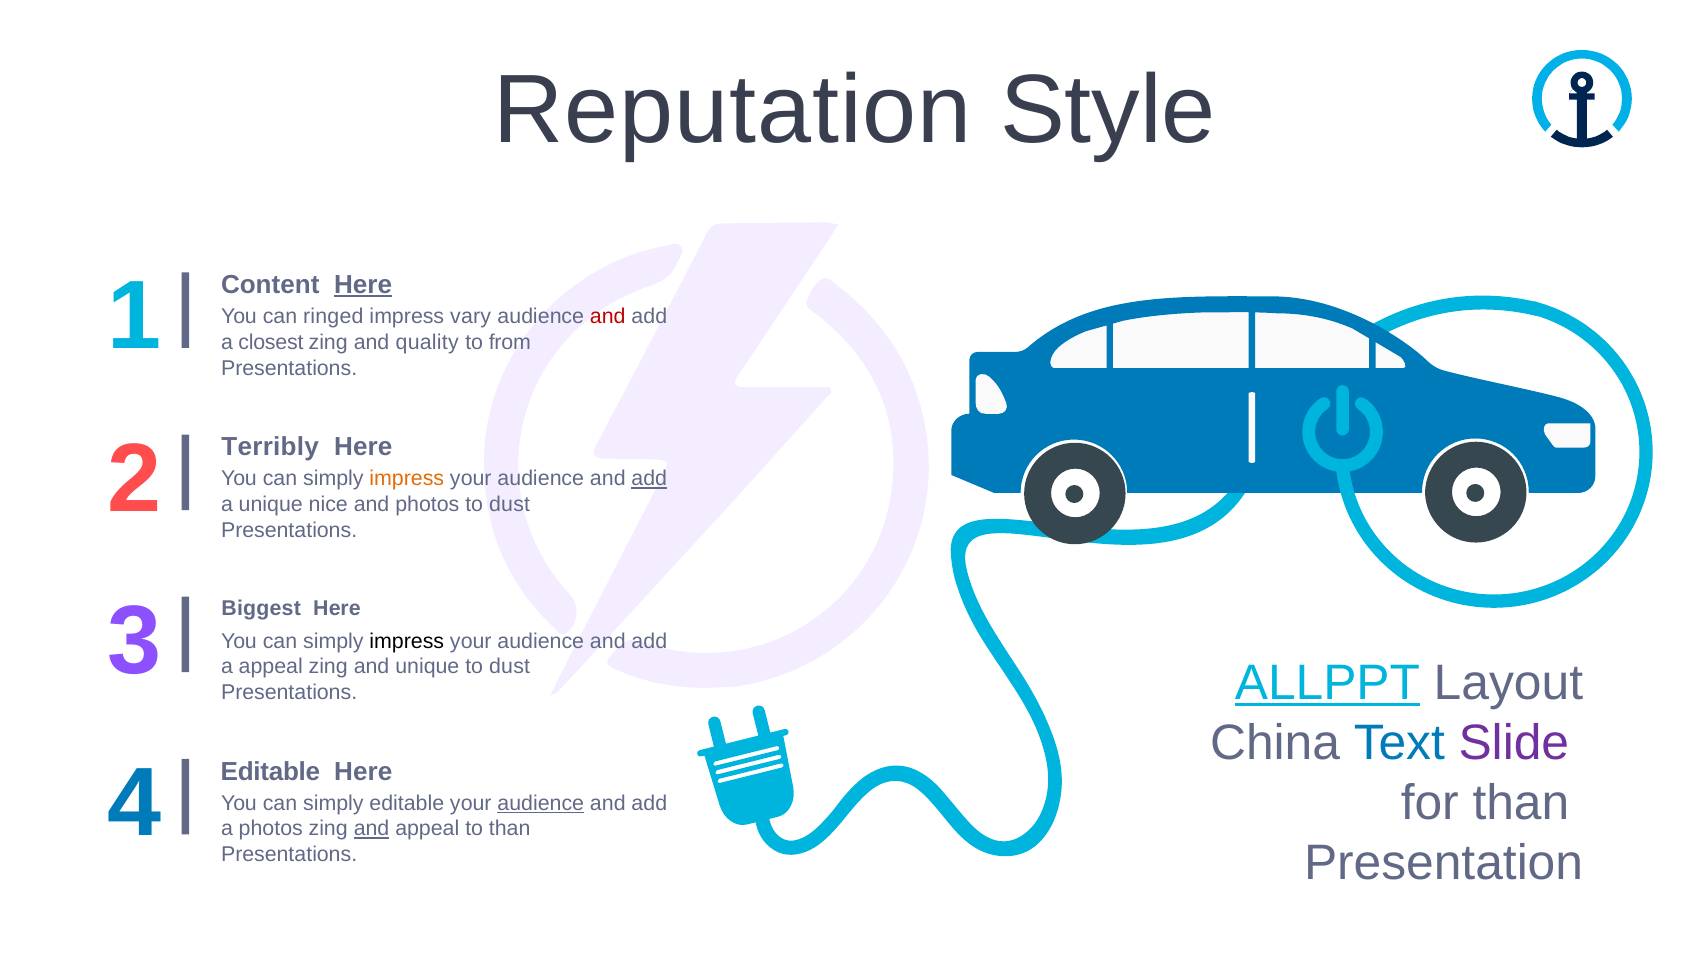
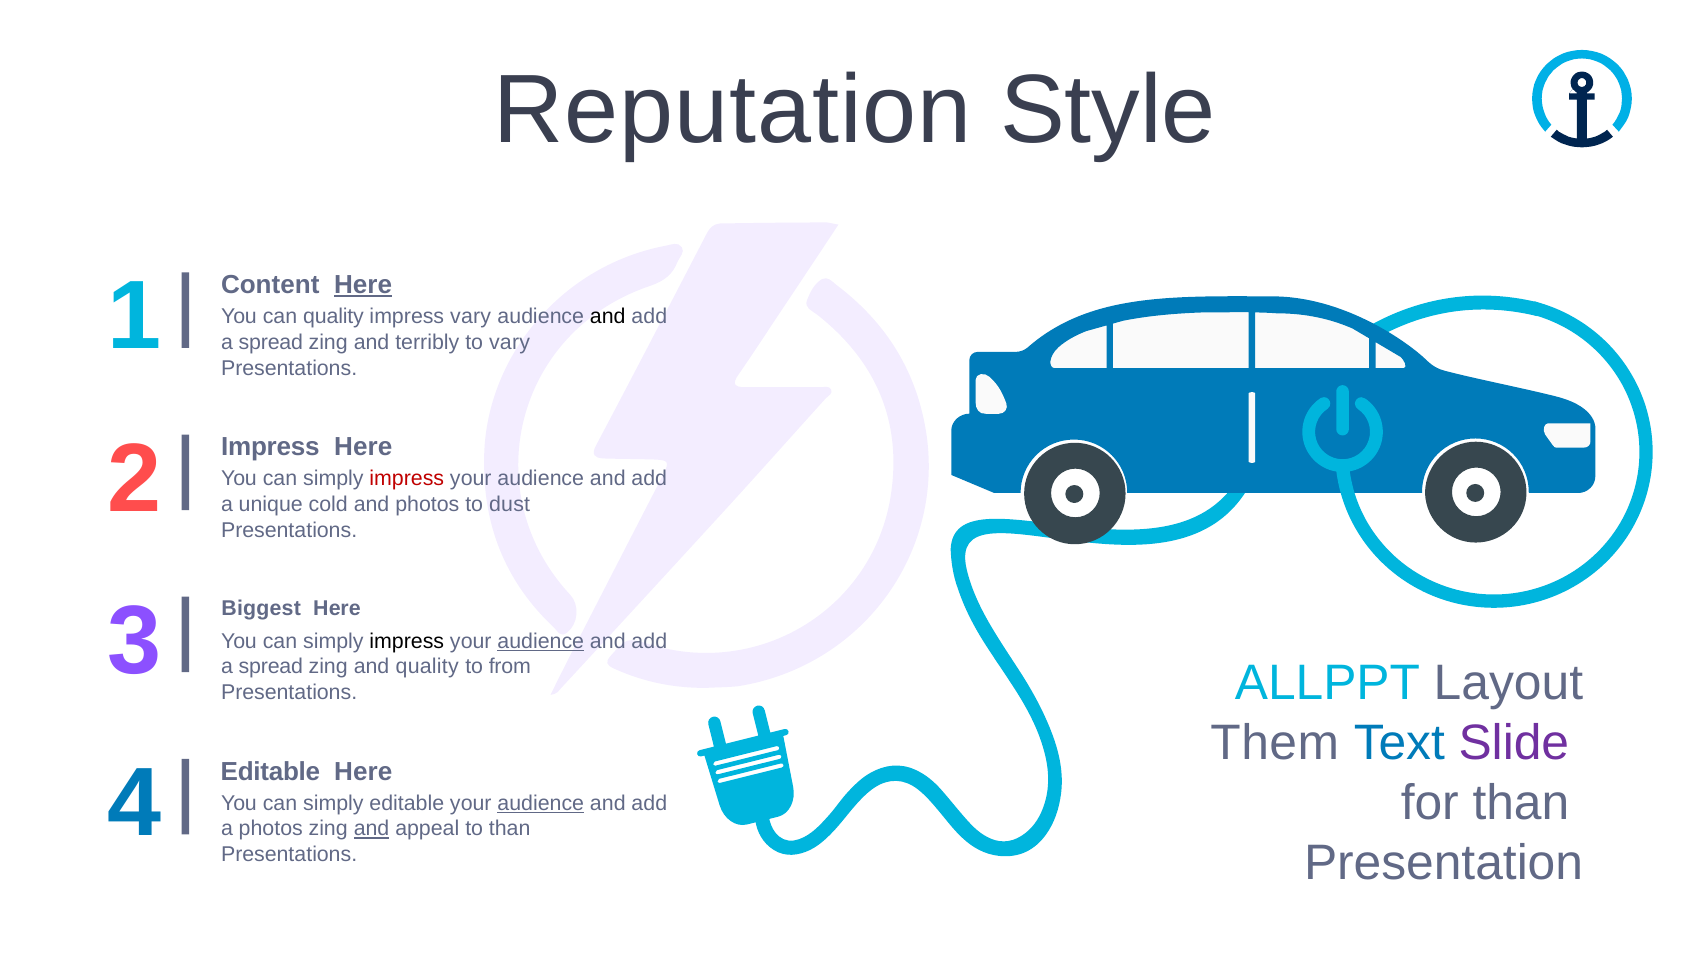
can ringed: ringed -> quality (334, 317)
and colour: red -> black (608, 317)
closest: closest -> spread (271, 342)
quality: quality -> terribly (427, 342)
to from: from -> vary (510, 342)
2 Terribly: Terribly -> Impress (270, 447)
impress colour: orange -> red (407, 479)
add underline: present -> none (649, 479)
nice: nice -> cold (328, 504)
audience underline: none -> present (541, 641)
appeal: appeal -> spread (271, 666)
and unique: unique -> quality (427, 666)
dust: dust -> from (510, 666)
ALLPPT underline: present -> none (1327, 683)
China: China -> Them (1275, 743)
